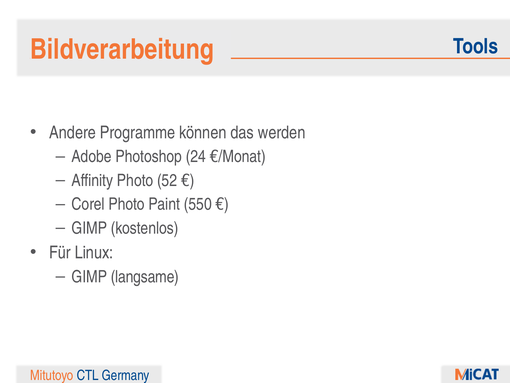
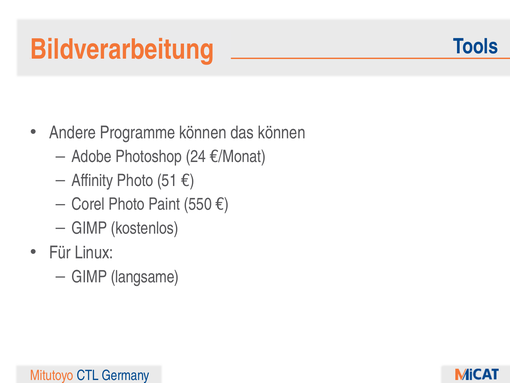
das werden: werden -> können (282, 132)
52: 52 -> 51 (167, 180)
